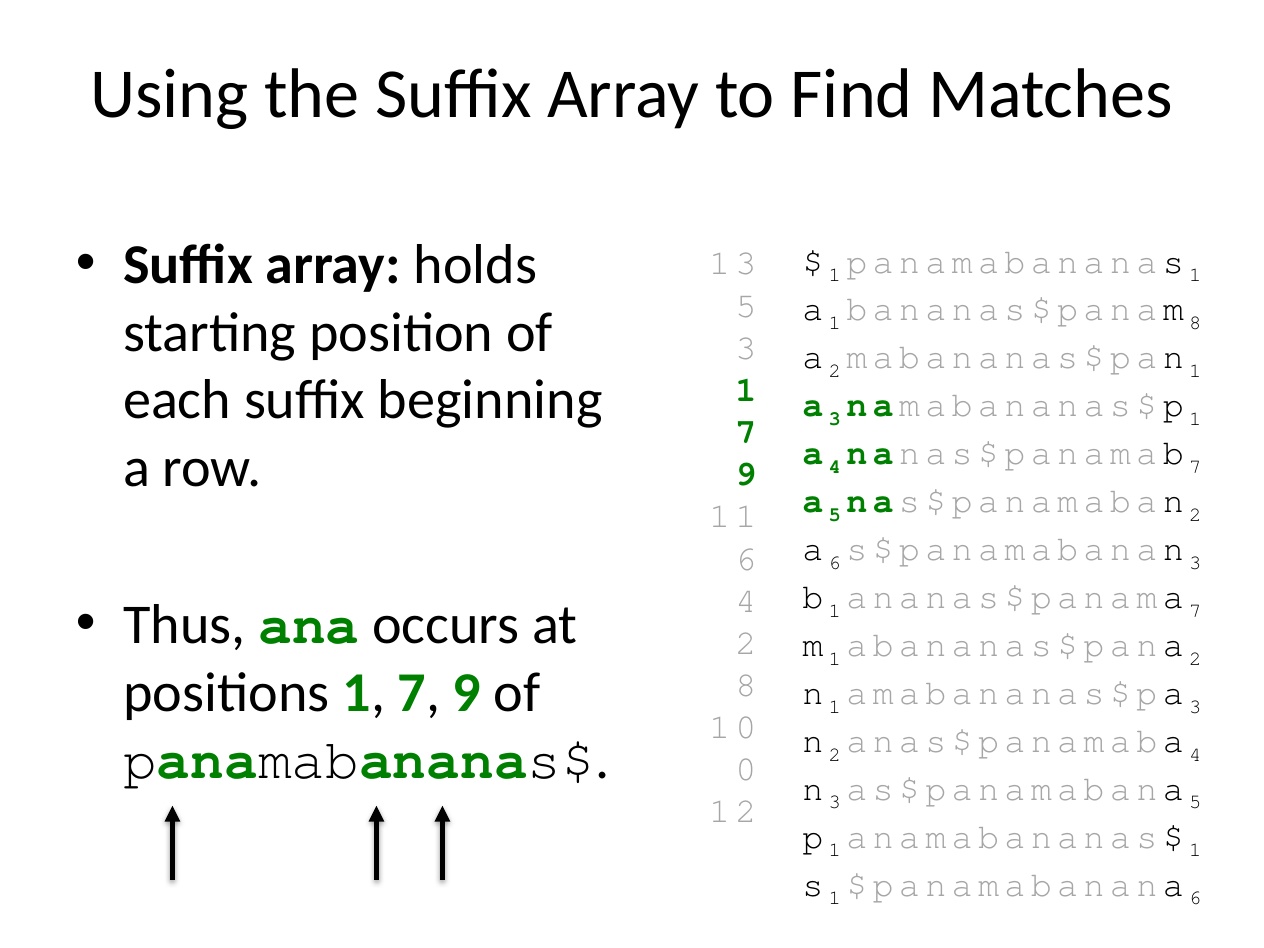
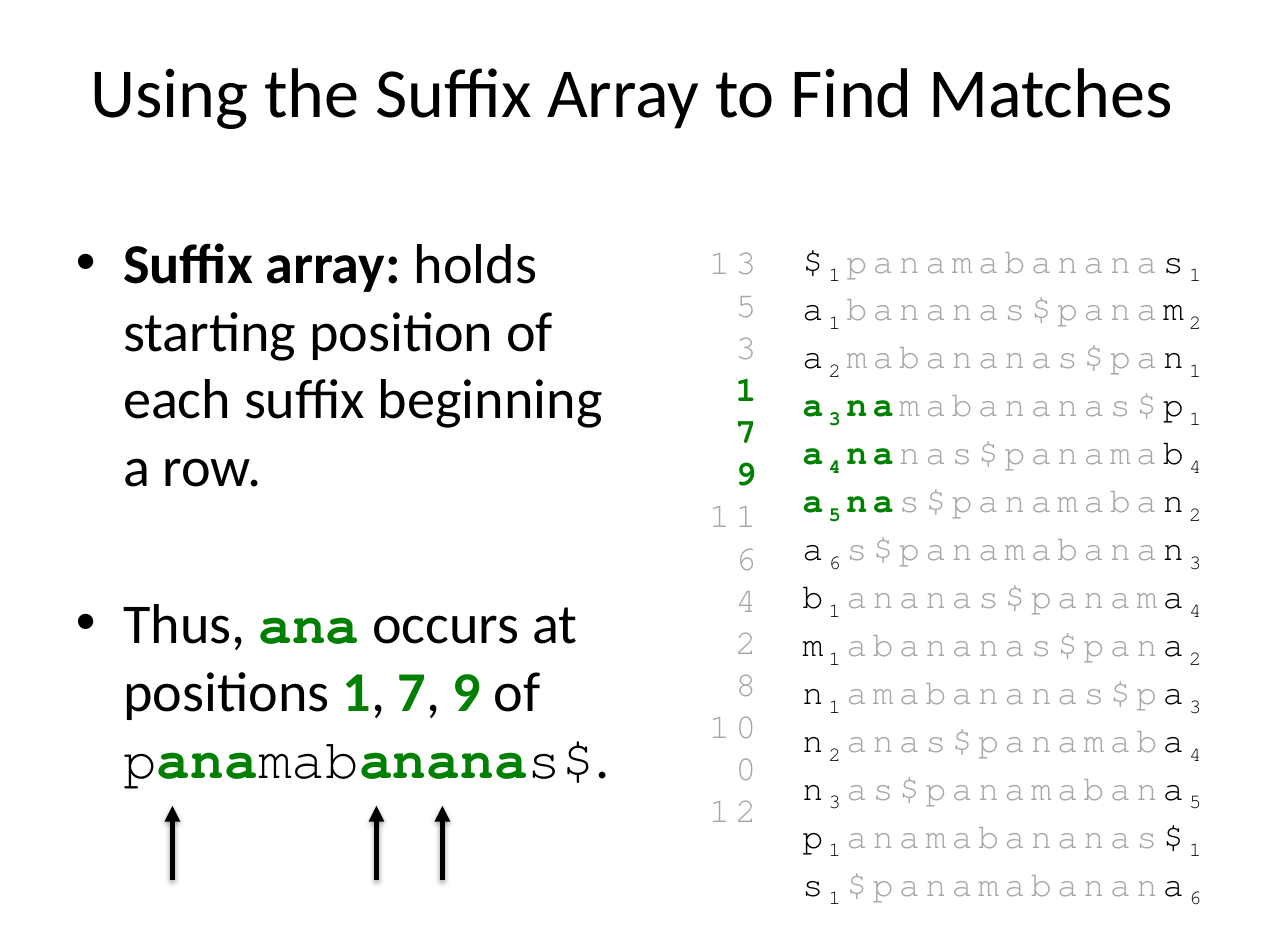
8: 8 -> 2 (1195, 323)
7: 7 -> 4 (1195, 467)
7: 7 -> 4 (1195, 611)
